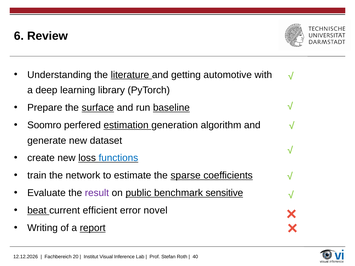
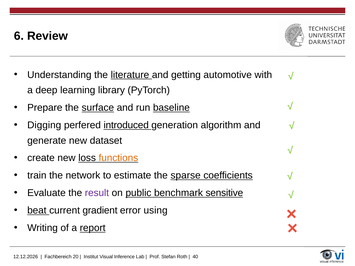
Soomro: Soomro -> Digging (44, 125)
estimation: estimation -> introduced (126, 125)
functions colour: blue -> orange (118, 158)
efficient: efficient -> gradient (100, 211)
novel: novel -> using (156, 211)
